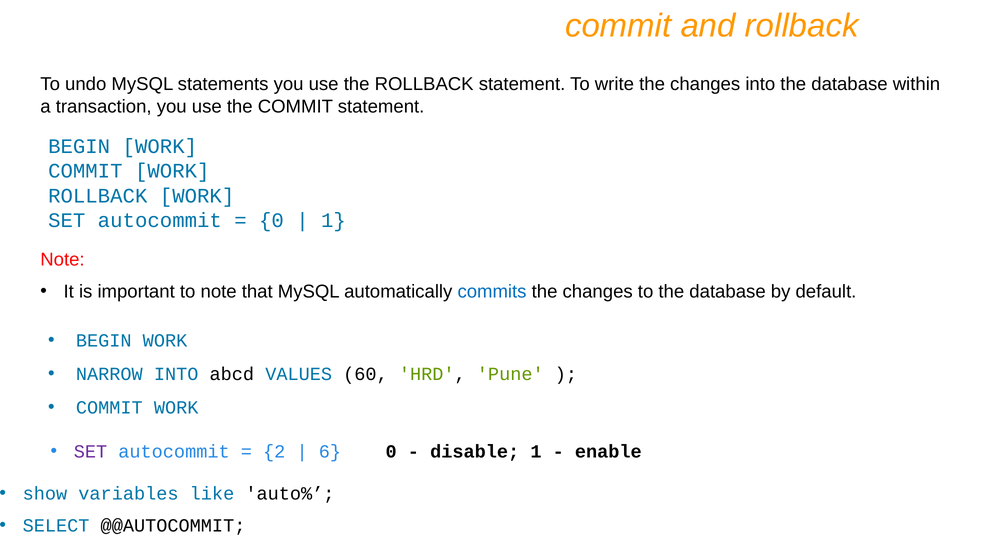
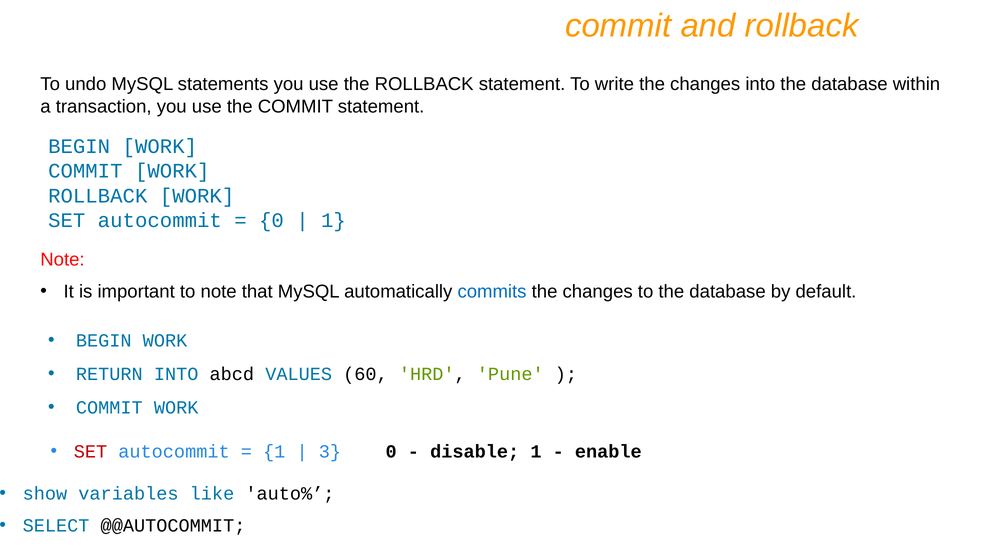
NARROW: NARROW -> RETURN (109, 374)
SET colour: purple -> red (90, 452)
2: 2 -> 1 (274, 452)
6: 6 -> 3 (330, 452)
